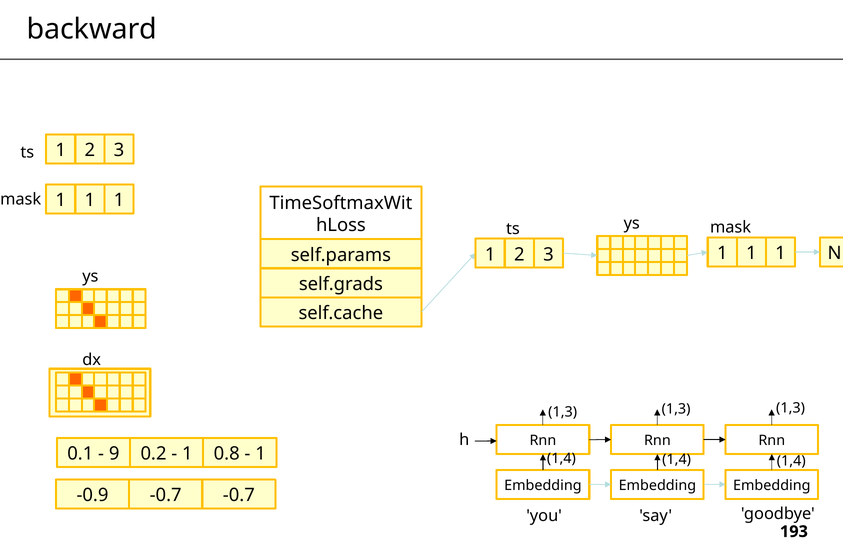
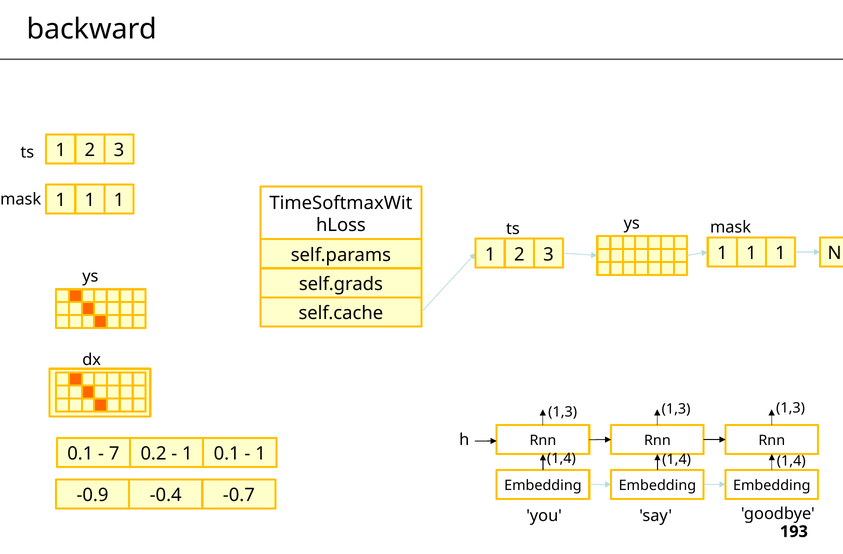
9: 9 -> 7 (114, 453)
1 0.8: 0.8 -> 0.1 (227, 453)
-0.9 -0.7: -0.7 -> -0.4 (166, 495)
